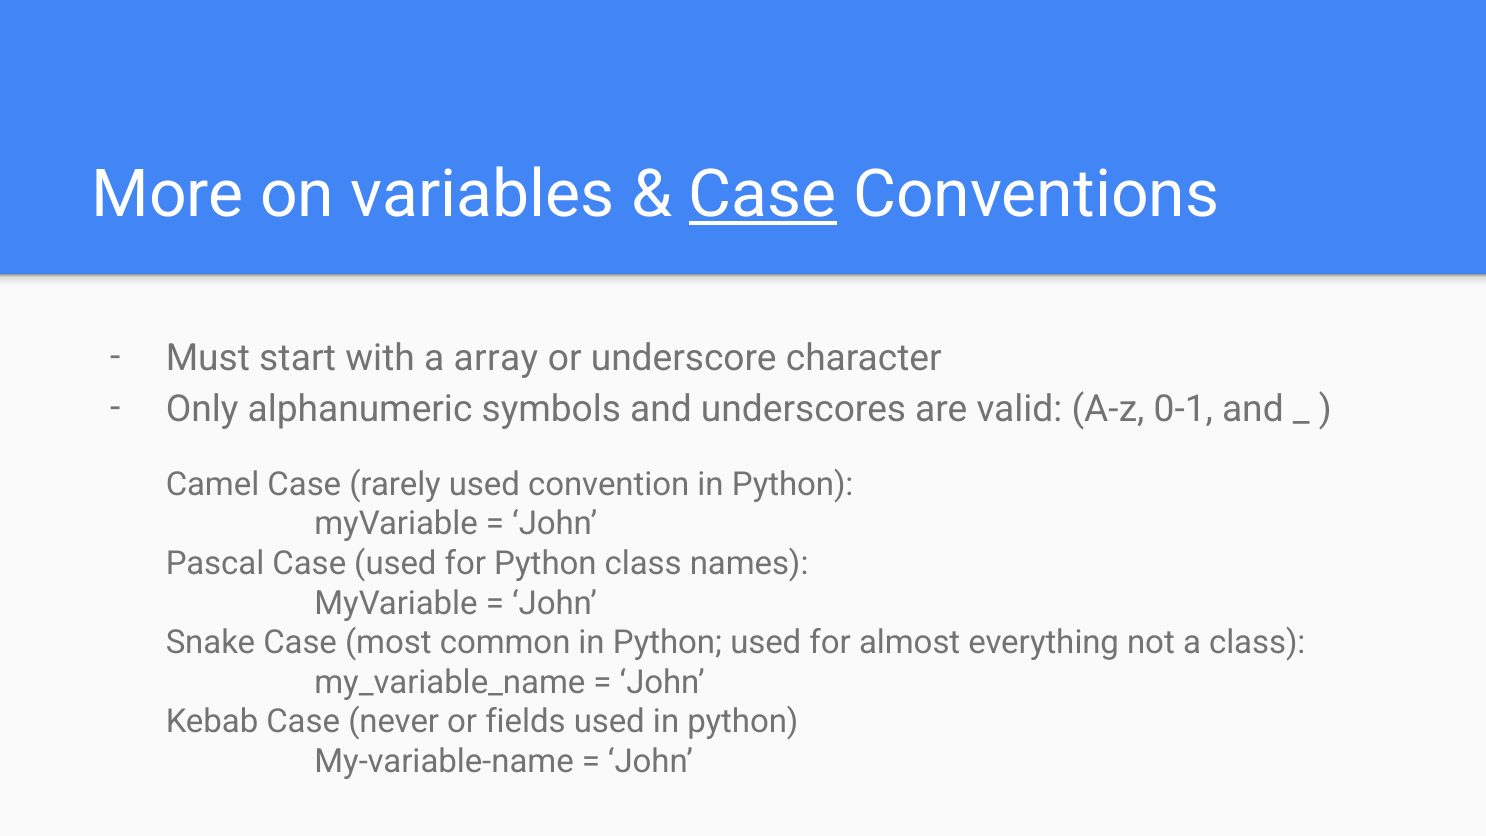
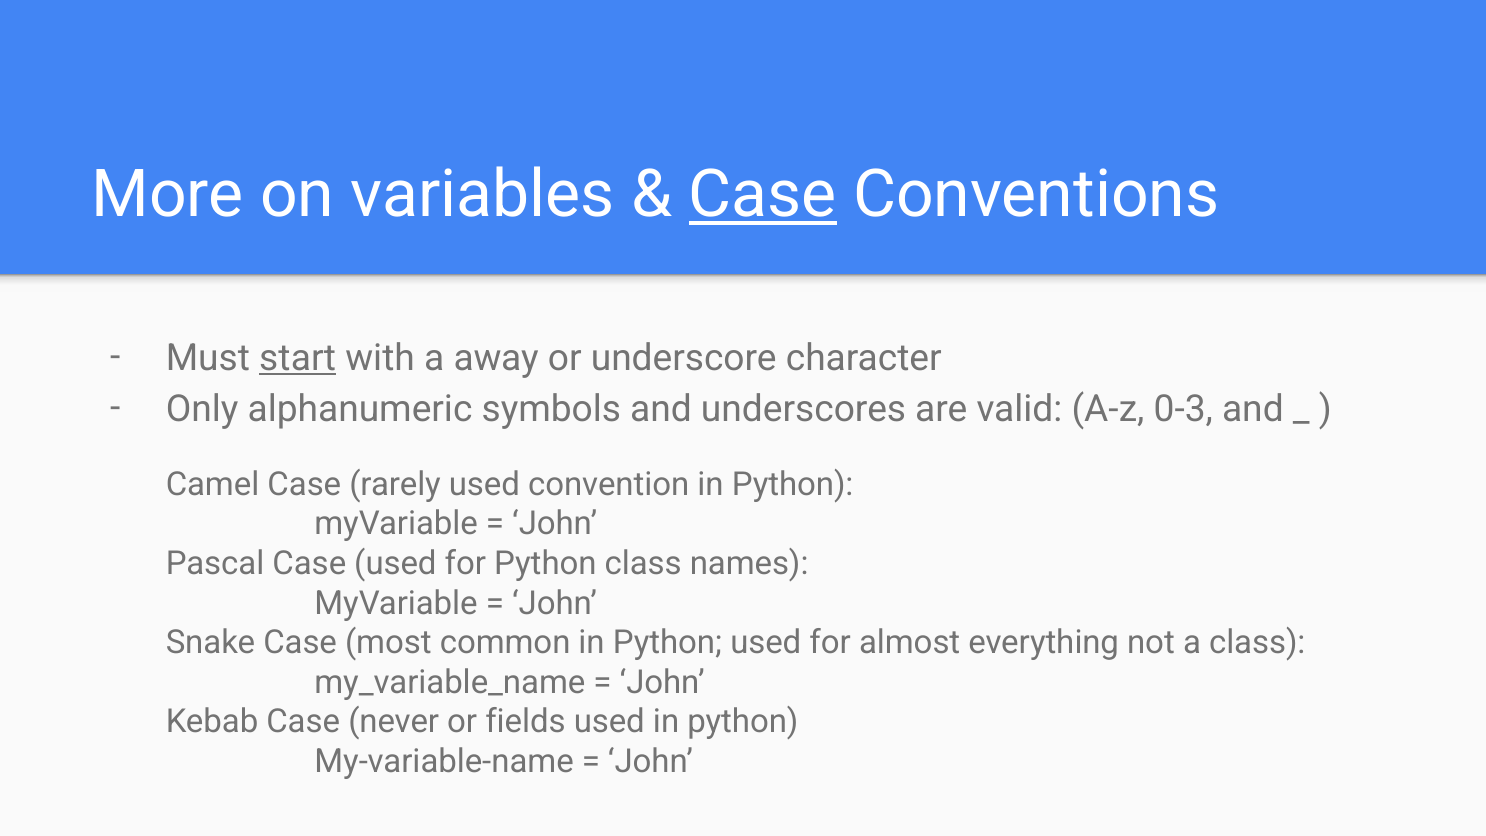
start underline: none -> present (298, 358)
array: array -> away (496, 358)
0-1: 0-1 -> 0-3 (1183, 410)
